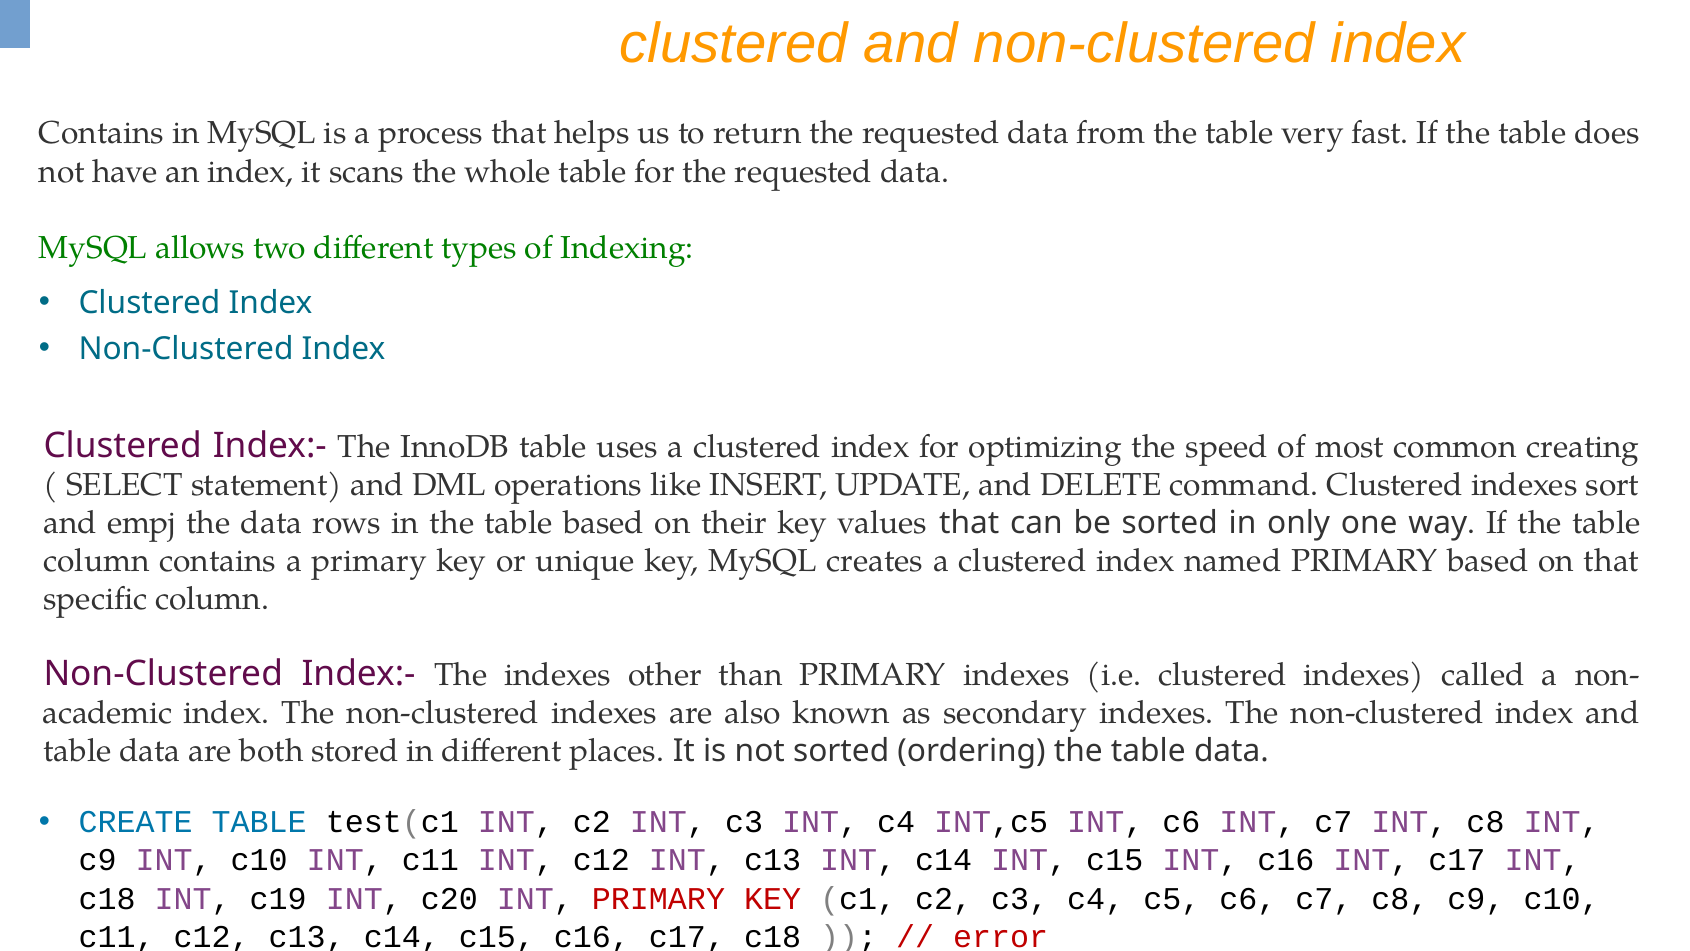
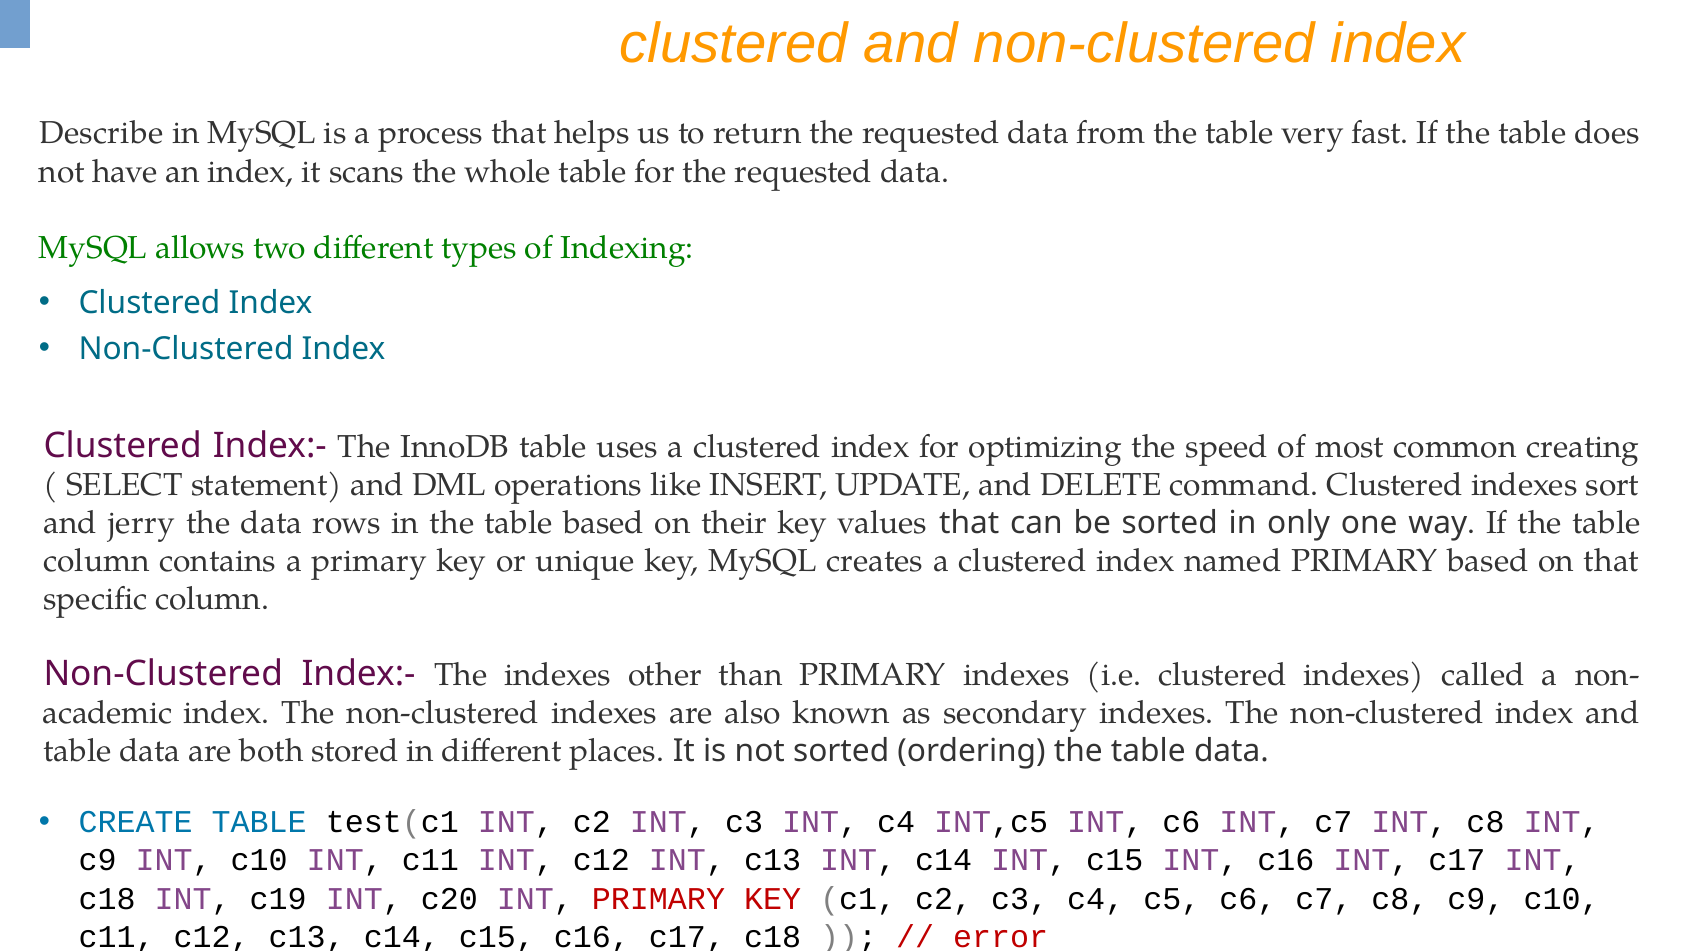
Contains: Contains -> Describe (101, 133)
empj: empj -> jerry (141, 523)
